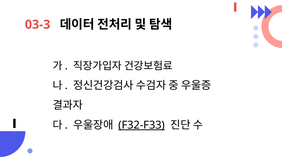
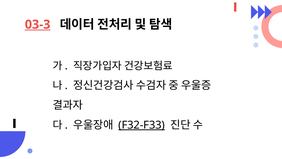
03-3 underline: none -> present (38, 24)
